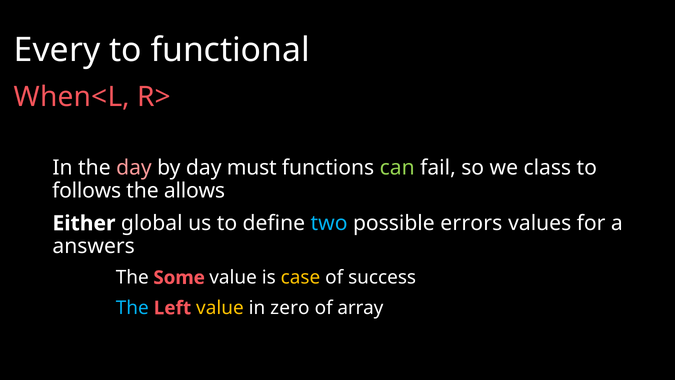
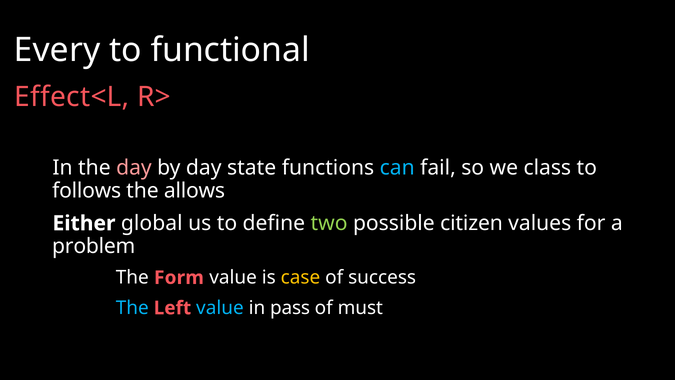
When<L: When<L -> Effect<L (72, 97)
must: must -> state (252, 168)
can colour: light green -> light blue (397, 168)
two colour: light blue -> light green (329, 223)
errors: errors -> citizen (472, 223)
answers: answers -> problem (94, 246)
Some: Some -> Form (179, 277)
value colour: yellow -> light blue (220, 308)
zero: zero -> pass (290, 308)
array: array -> must (360, 308)
